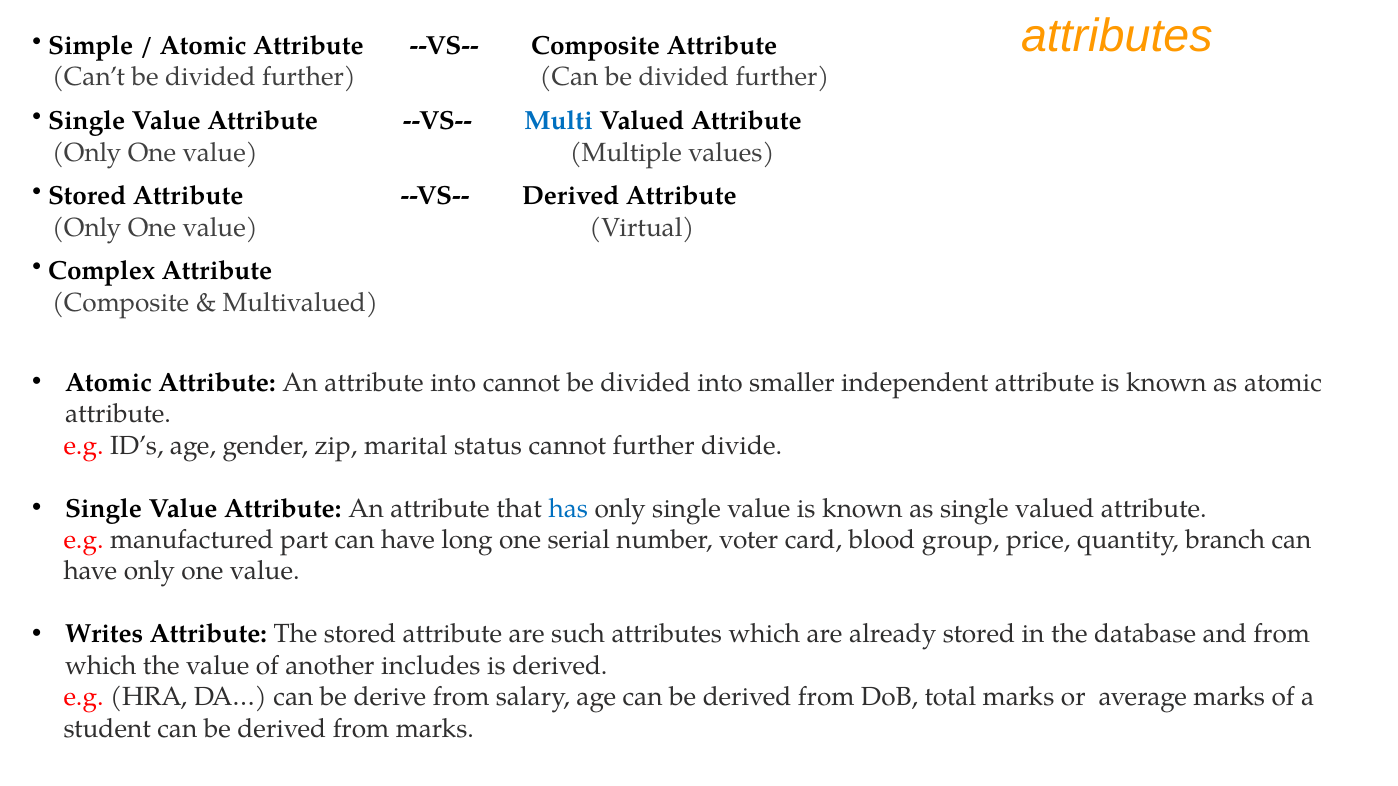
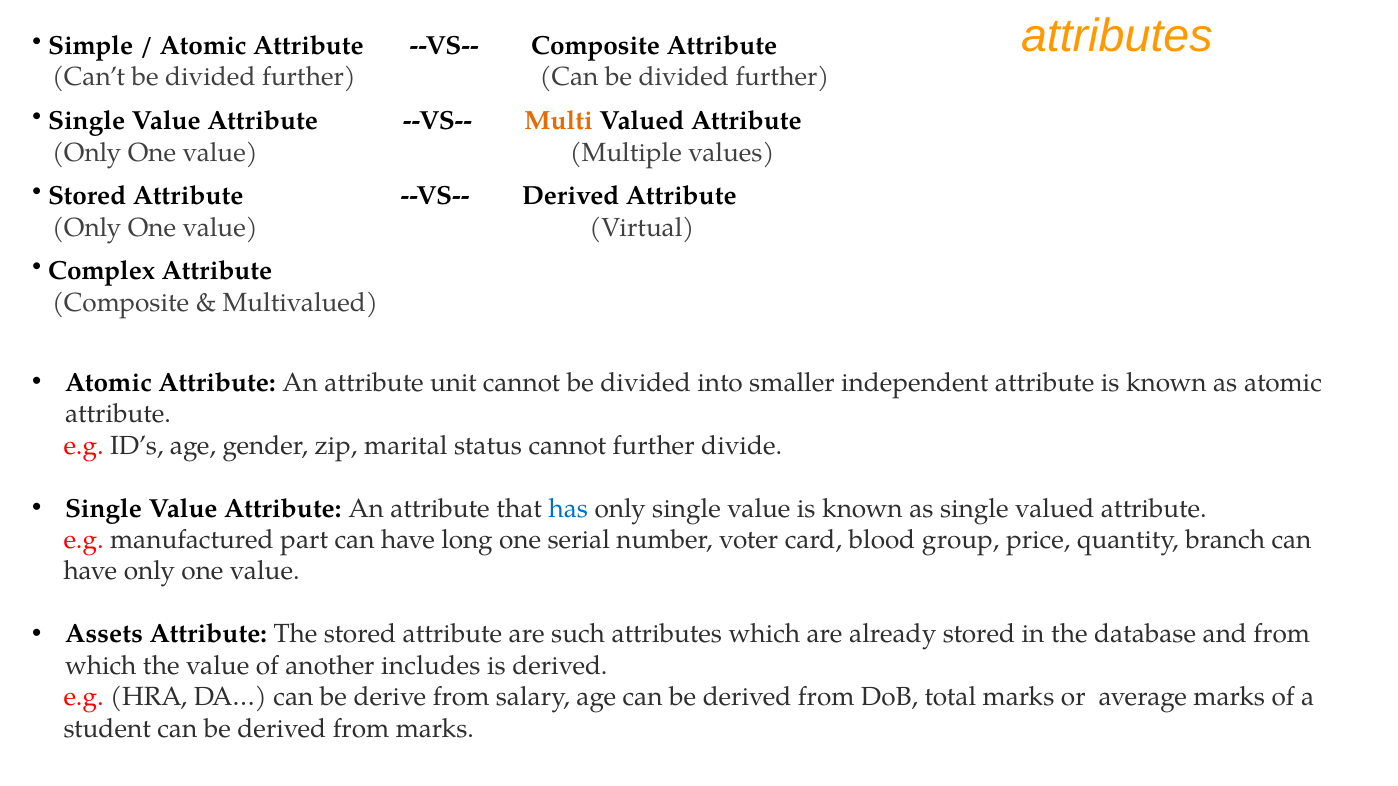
Multi colour: blue -> orange (559, 121)
attribute into: into -> unit (453, 383)
Writes: Writes -> Assets (104, 634)
